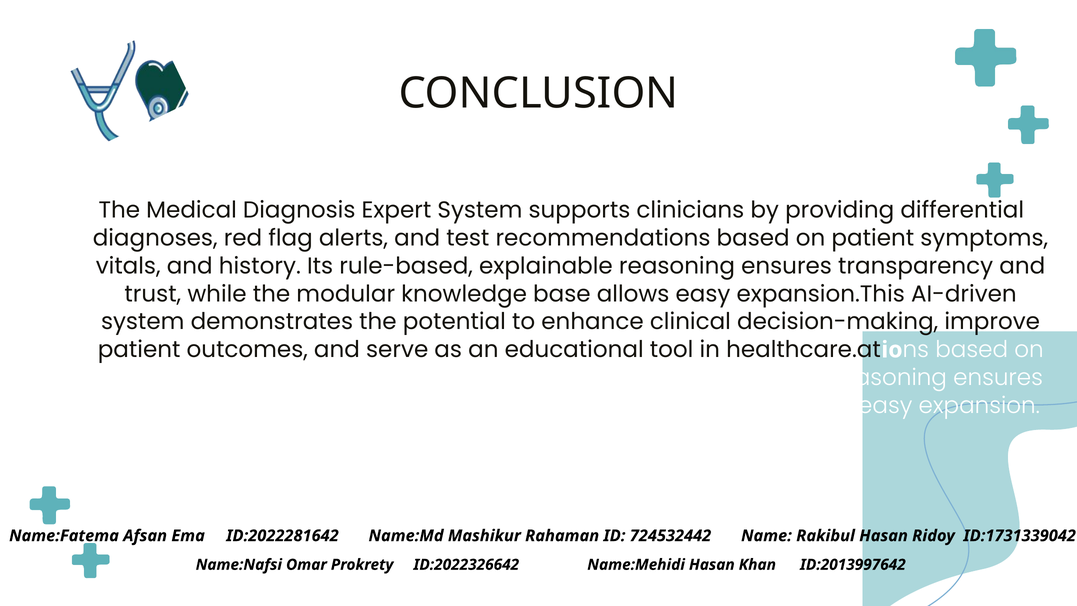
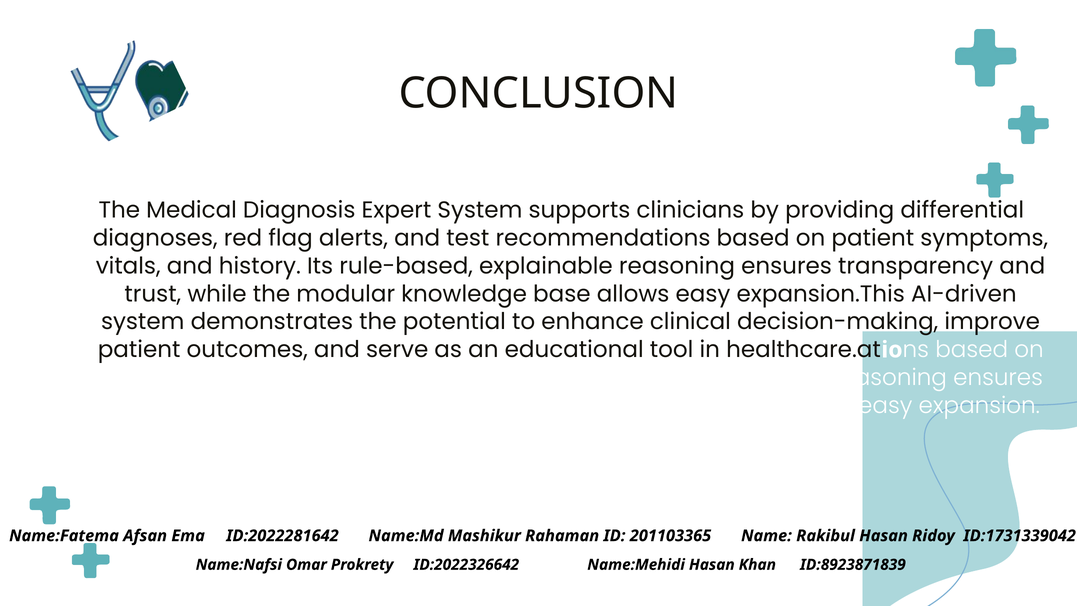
724532442: 724532442 -> 201103365 (671, 536)
ID:2013997642: ID:2013997642 -> ID:8923871839 (853, 565)
